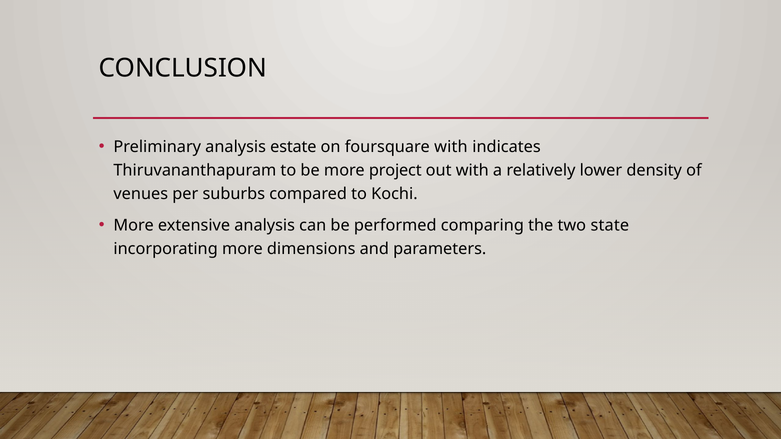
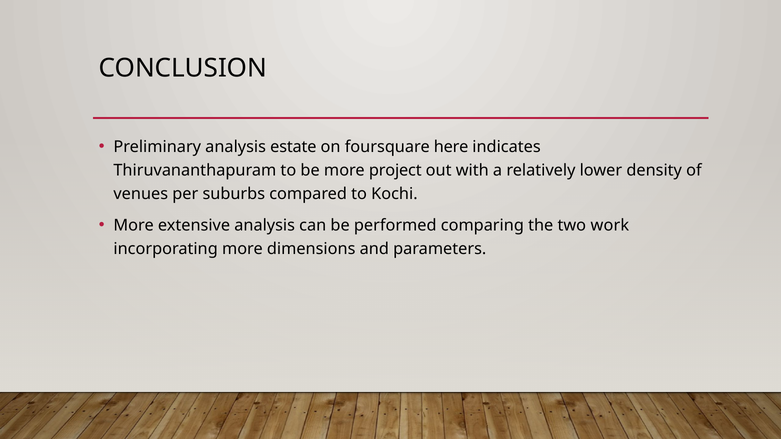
foursquare with: with -> here (451, 147)
state: state -> work (610, 225)
